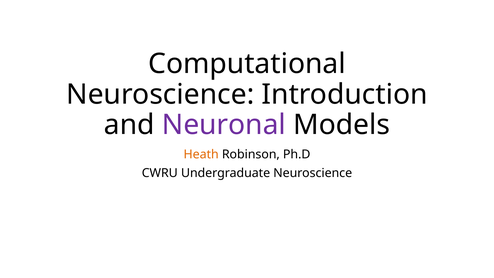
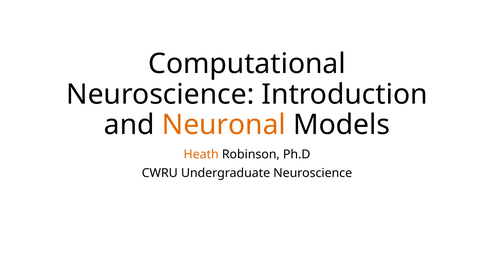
Neuronal colour: purple -> orange (224, 125)
